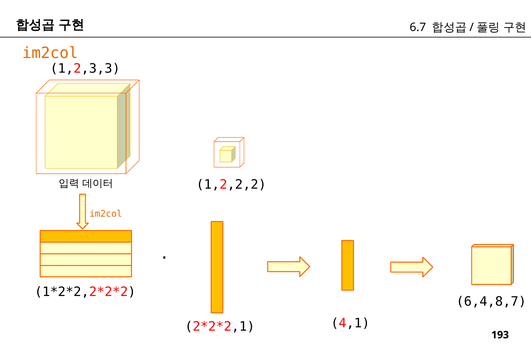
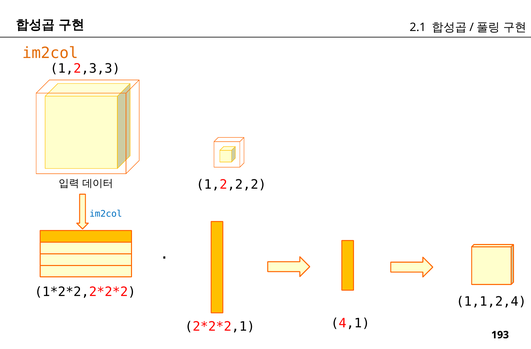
6.7: 6.7 -> 2.1 (418, 27)
im2col colour: orange -> blue (106, 214)
6,4,8,7: 6,4,8,7 -> 1,1,2,4 (491, 301)
